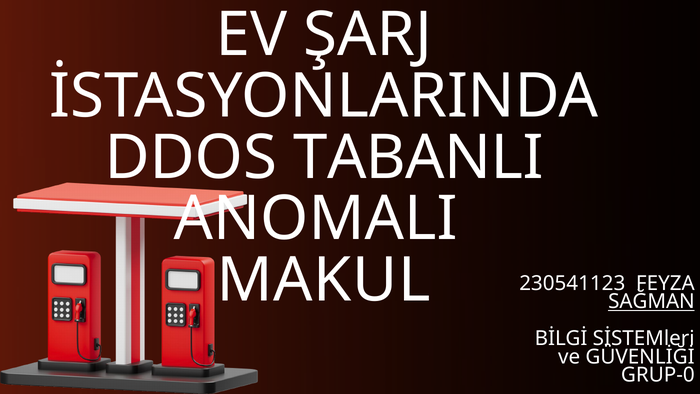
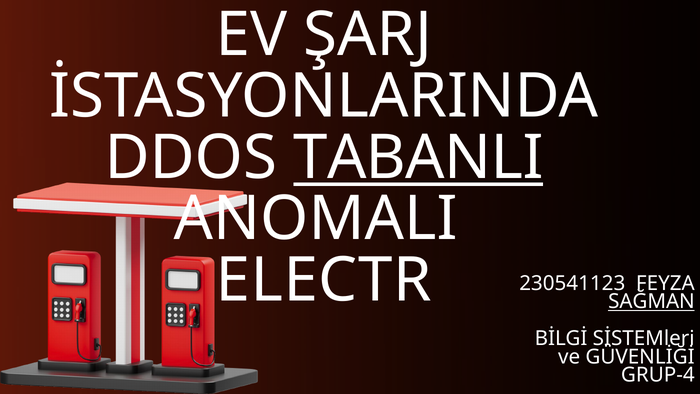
TABANLI underline: none -> present (418, 158)
MAKUL: MAKUL -> ELECTR (324, 280)
GRUP-0: GRUP-0 -> GRUP-4 (658, 375)
